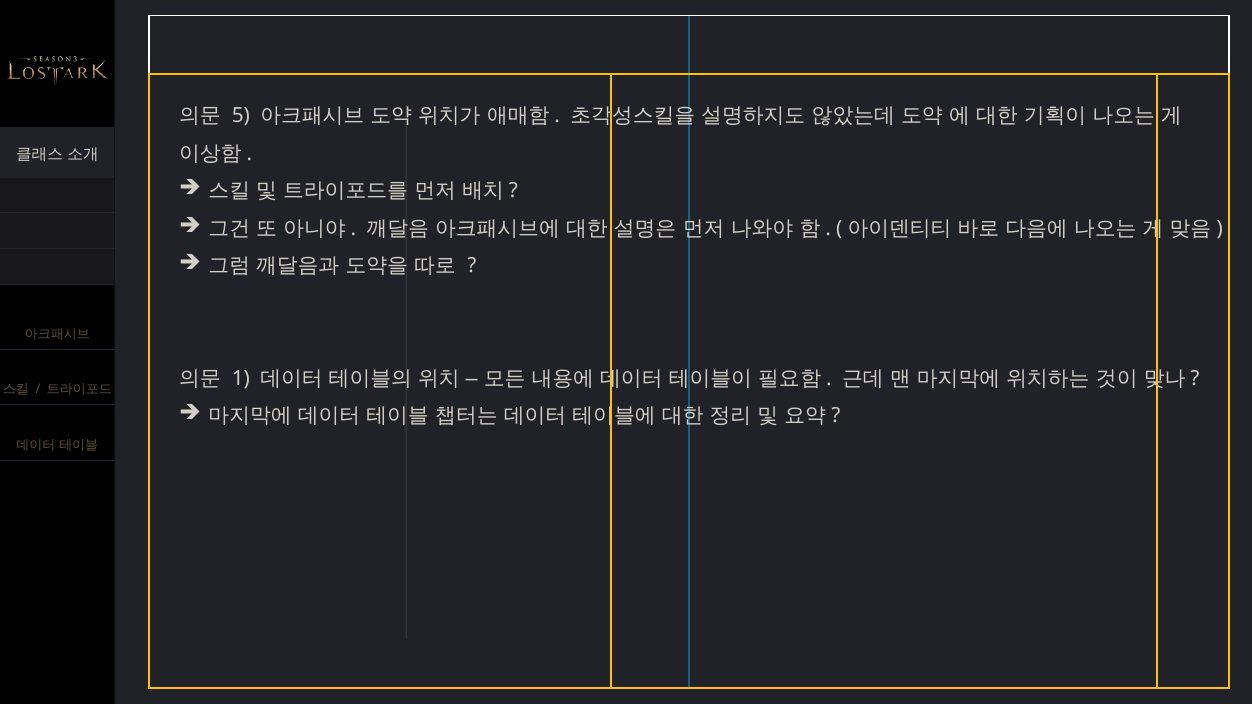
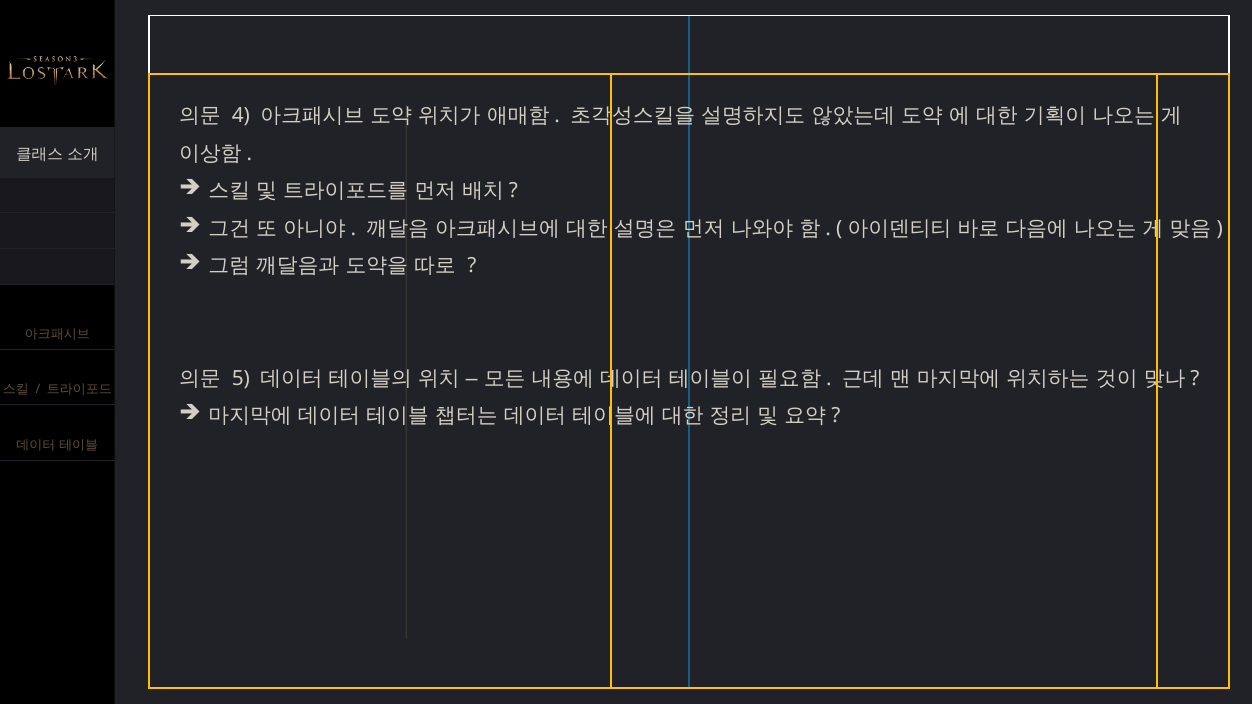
5: 5 -> 4 (241, 116)
1: 1 -> 5 (241, 379)
